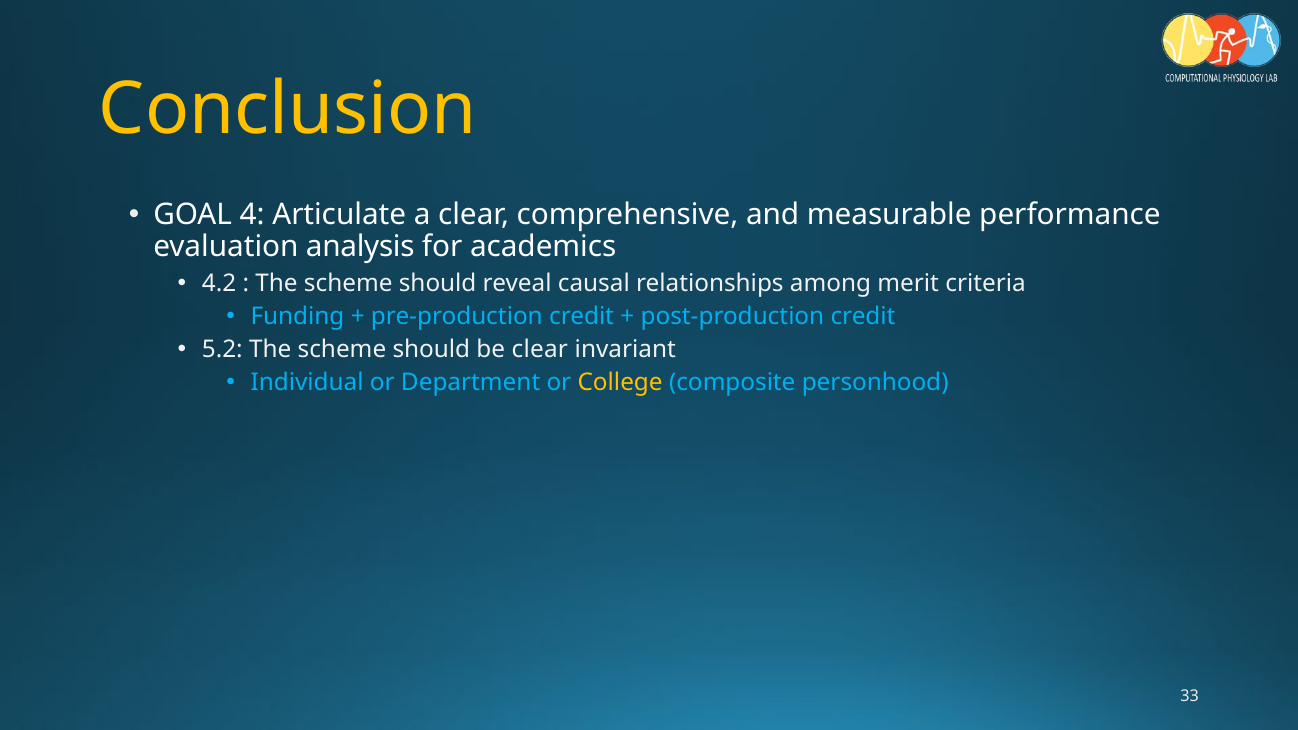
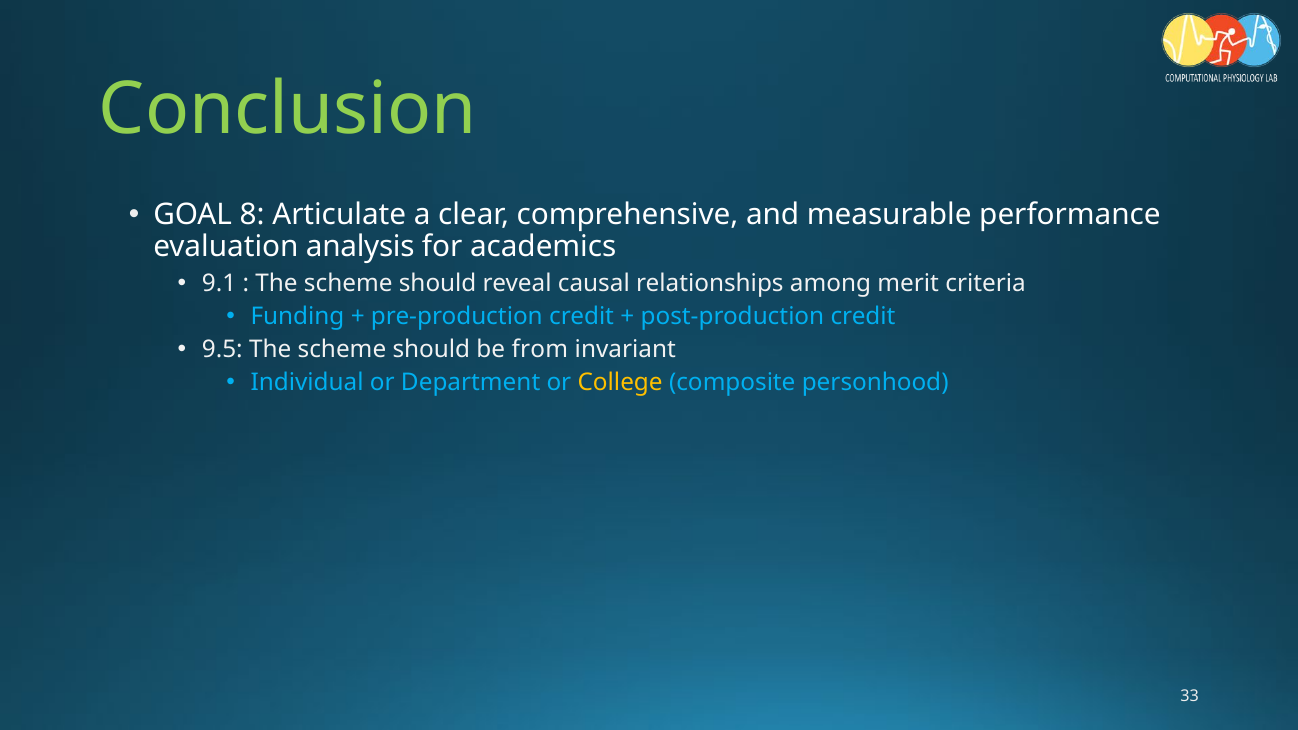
Conclusion colour: yellow -> light green (288, 109)
4: 4 -> 8 (252, 215)
4.2: 4.2 -> 9.1 (219, 283)
5.2: 5.2 -> 9.5 (222, 349)
be clear: clear -> from (540, 349)
